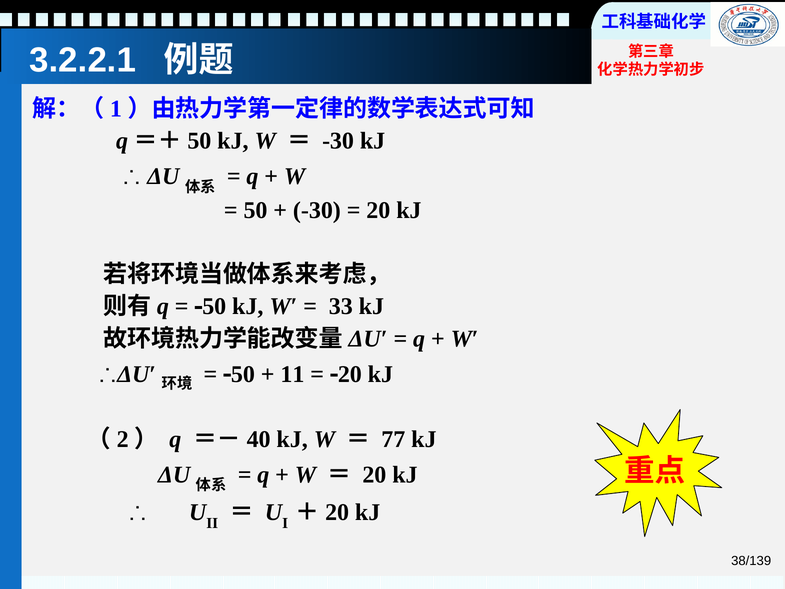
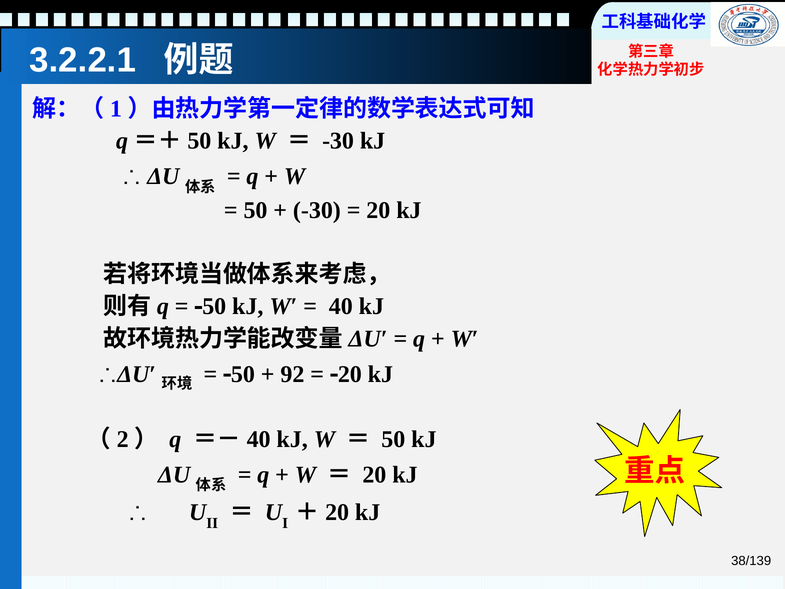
33: 33 -> 40 (341, 306)
11: 11 -> 92 (292, 374)
77: 77 -> 50 (393, 439)
